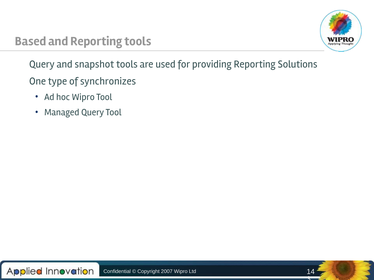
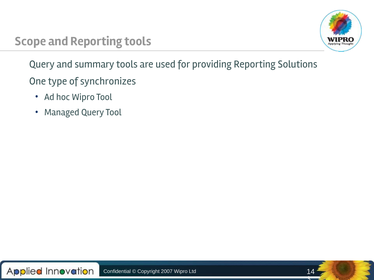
Based: Based -> Scope (31, 41)
snapshot: snapshot -> summary (94, 64)
